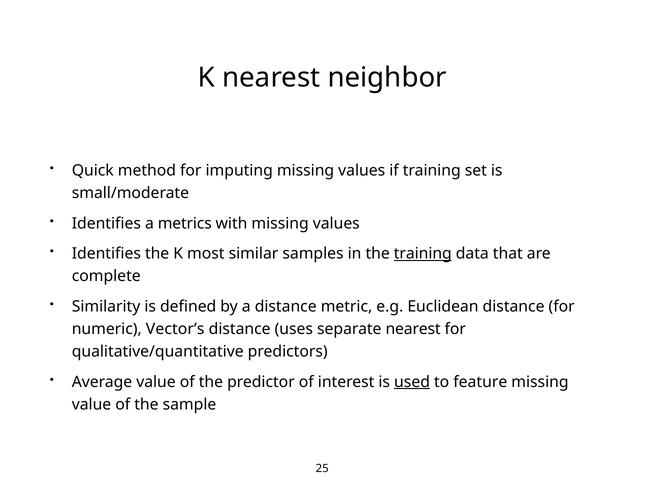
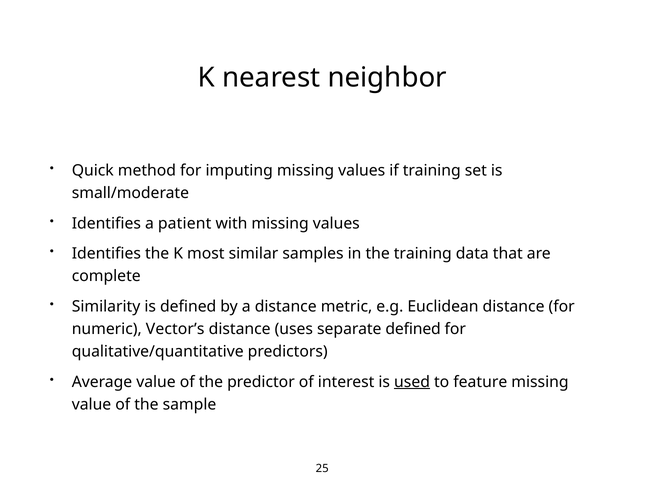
metrics: metrics -> patient (185, 224)
training underline: present -> none (423, 254)
separate nearest: nearest -> defined (413, 330)
